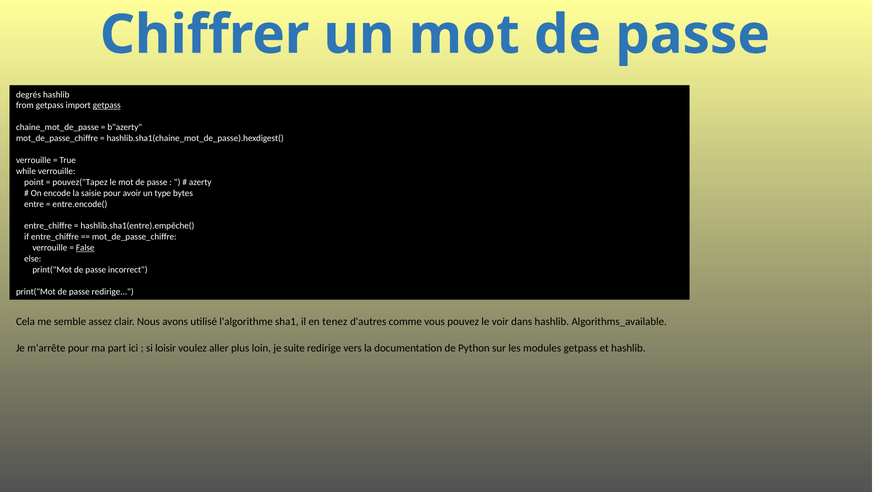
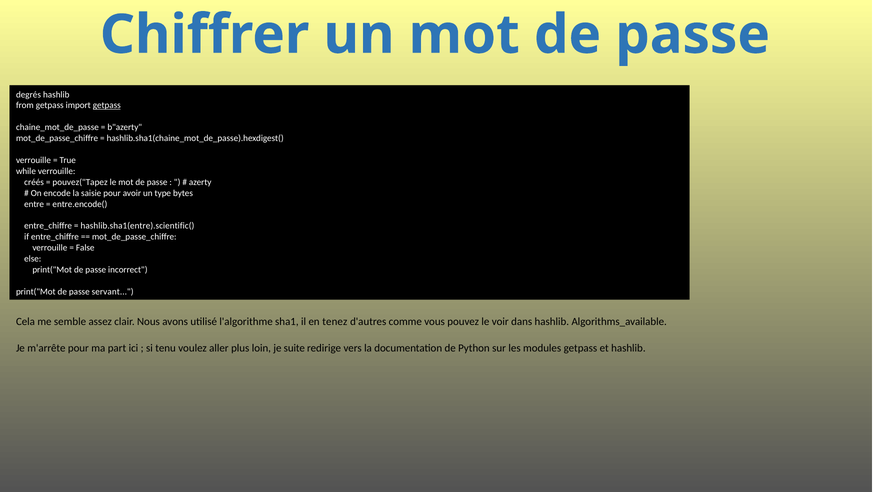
point: point -> créés (34, 182)
hashlib.sha1(entre).empêche(: hashlib.sha1(entre).empêche( -> hashlib.sha1(entre).scientific( (137, 226)
False underline: present -> none (85, 248)
passe redirige: redirige -> servant (113, 291)
loisir: loisir -> tenu (166, 348)
